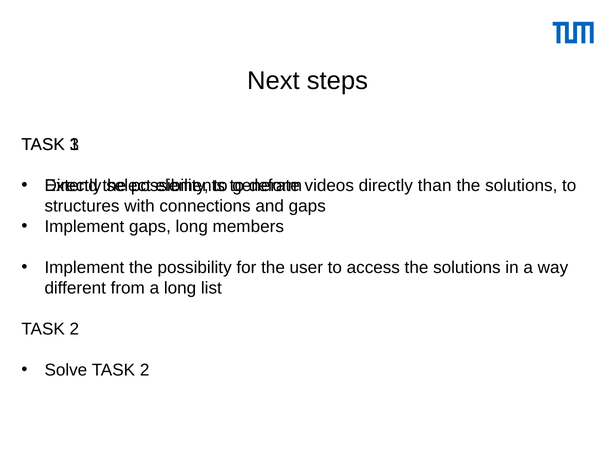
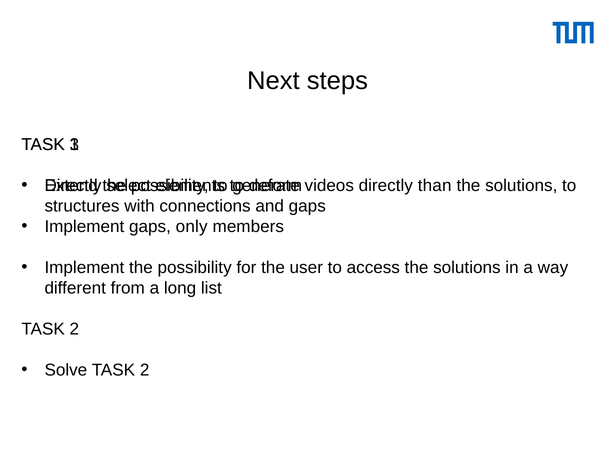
gaps long: long -> only (192, 227)
